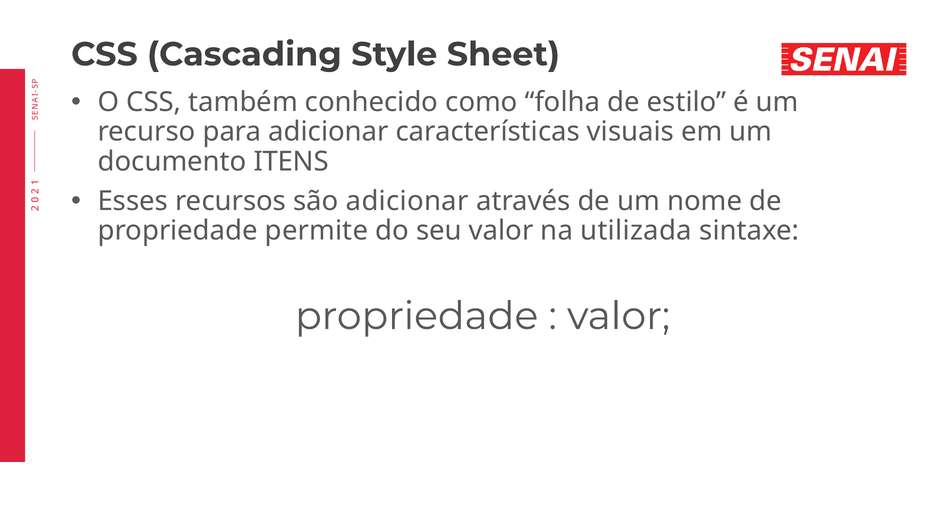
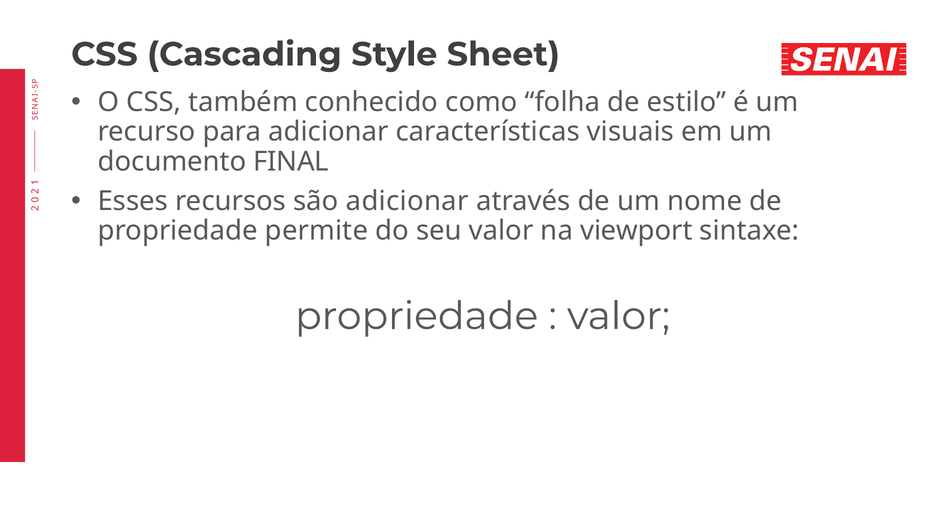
ITENS: ITENS -> FINAL (291, 162)
utilizada: utilizada -> viewport (636, 231)
